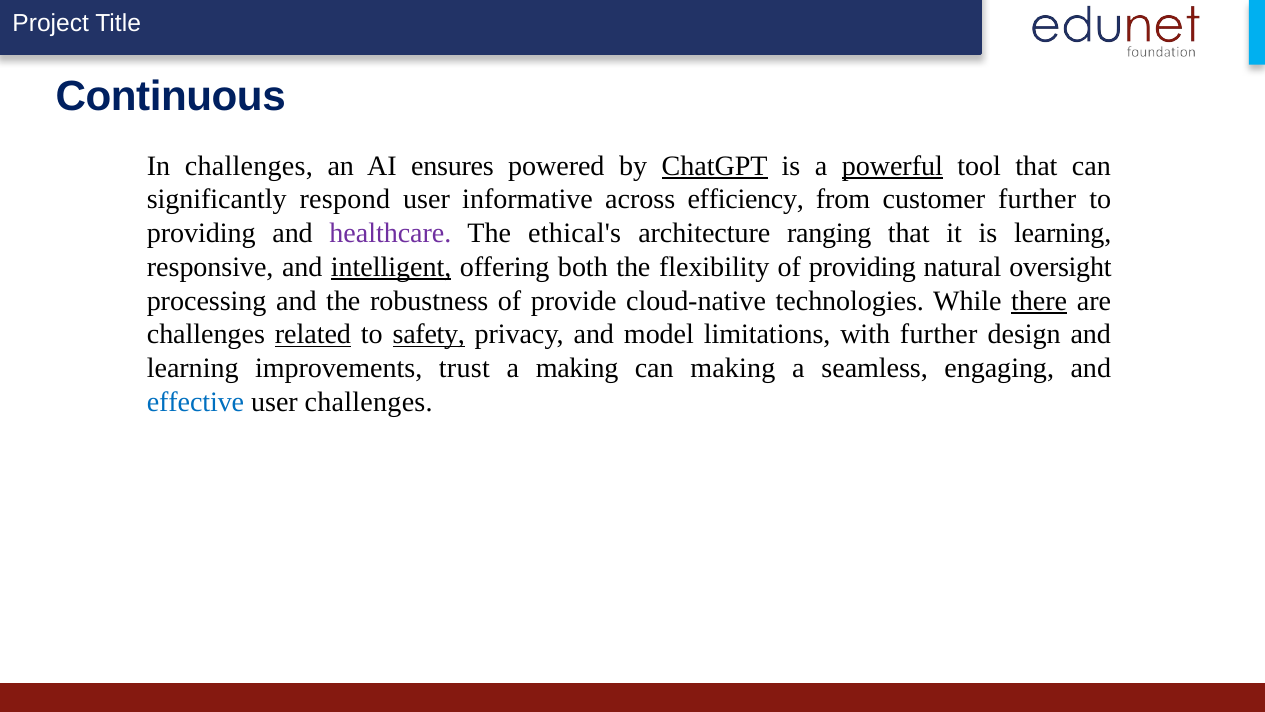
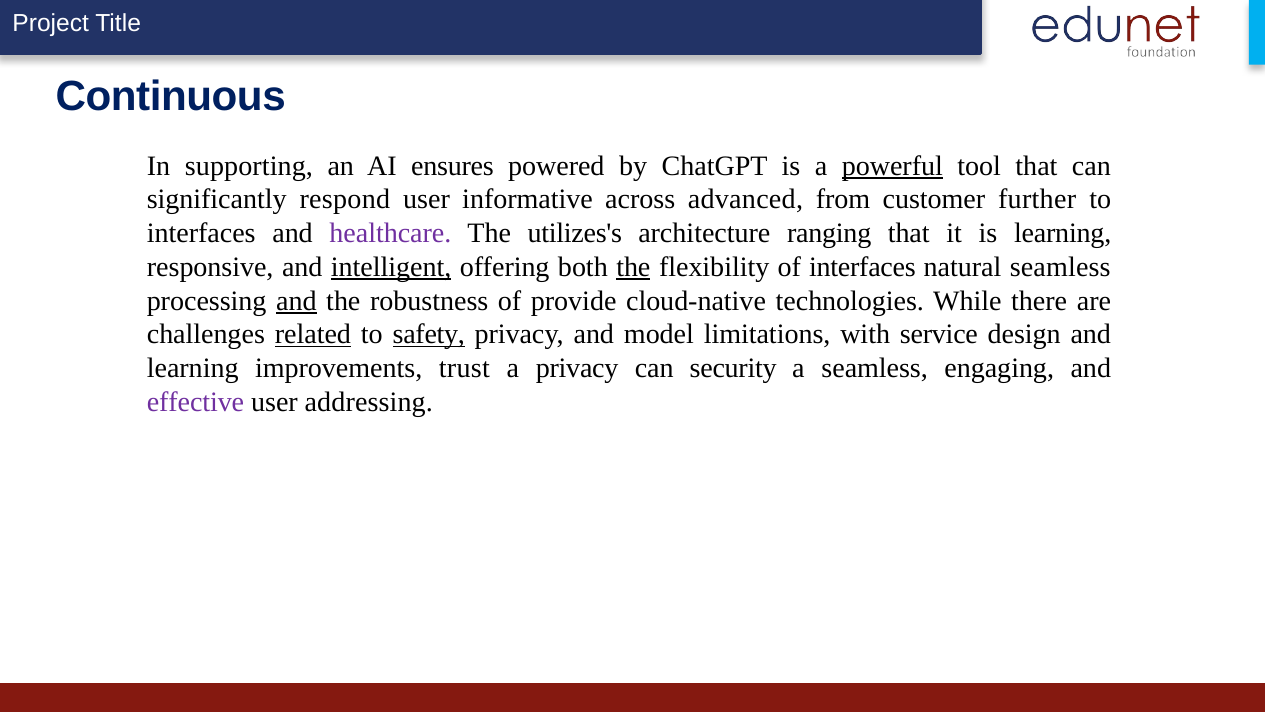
In challenges: challenges -> supporting (249, 166)
ChatGPT underline: present -> none (715, 166)
efficiency: efficiency -> advanced (745, 200)
providing: providing -> interfaces (201, 233)
ethical's: ethical's -> utilizes's (575, 233)
the underline: none -> present (633, 267)
of providing: providing -> interfaces (862, 267)
natural oversight: oversight -> seamless (1060, 267)
and underline: none -> present (296, 301)
there underline: present -> none (1039, 301)
with further: further -> service (939, 334)
a making: making -> privacy (577, 368)
can making: making -> security (733, 368)
effective colour: blue -> purple (196, 402)
user challenges: challenges -> addressing (369, 402)
